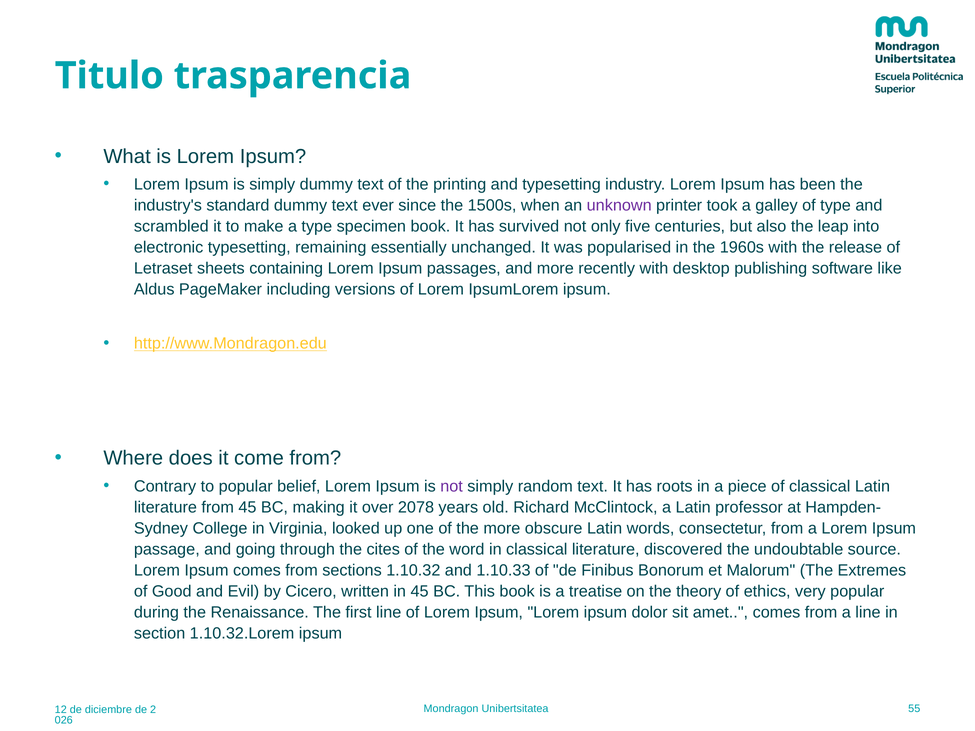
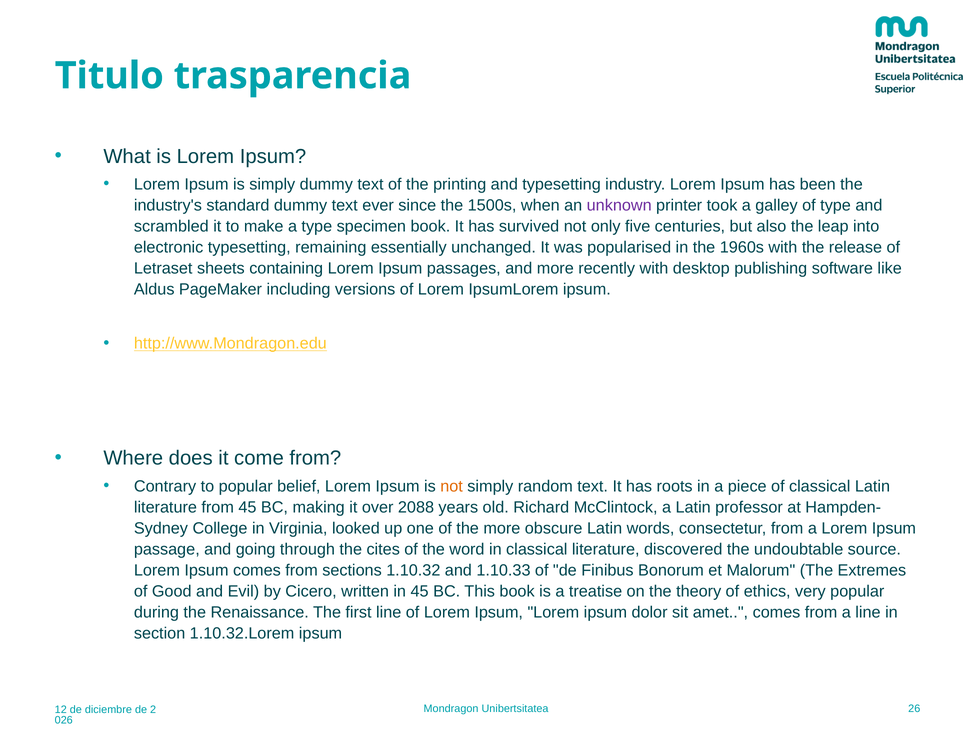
not colour: purple -> orange (452, 486)
2078: 2078 -> 2088 (416, 507)
55: 55 -> 26 (914, 709)
